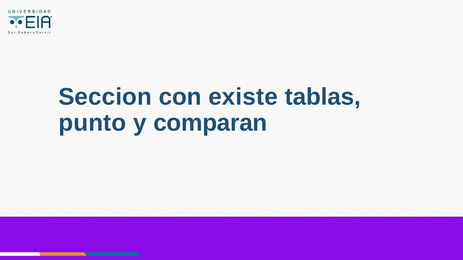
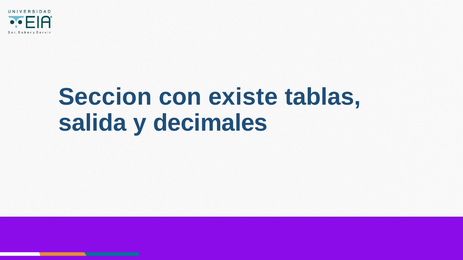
punto: punto -> salida (92, 123)
comparan: comparan -> decimales (210, 123)
